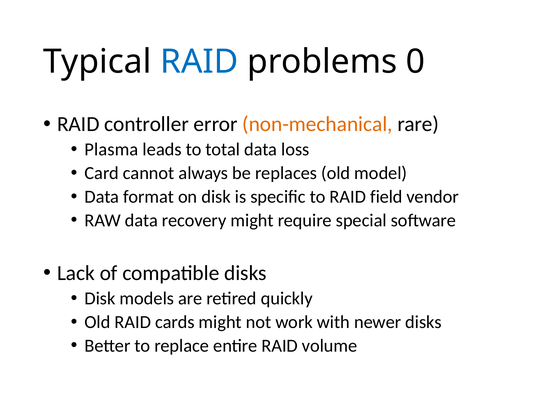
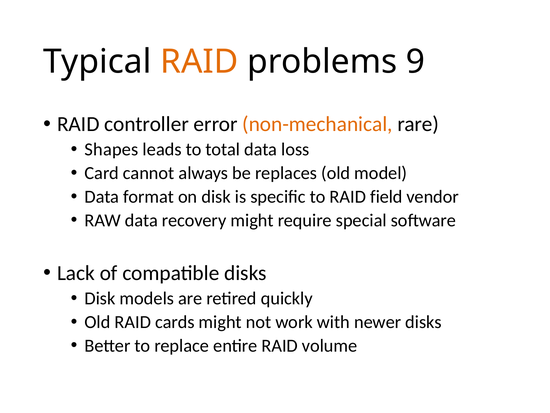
RAID colour: blue -> orange (199, 62)
0: 0 -> 9 (416, 62)
Plasma: Plasma -> Shapes (111, 149)
